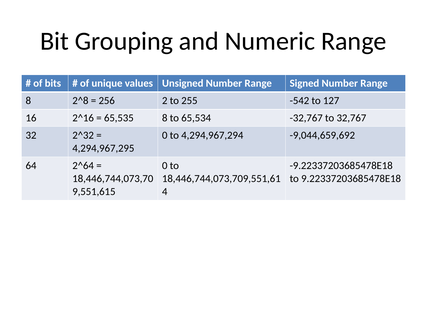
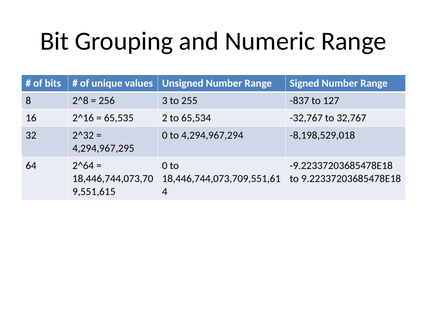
2: 2 -> 3 (165, 101)
-542: -542 -> -837 (299, 101)
65,535 8: 8 -> 2 (165, 118)
-9,044,659,692: -9,044,659,692 -> -8,198,529,018 (322, 135)
